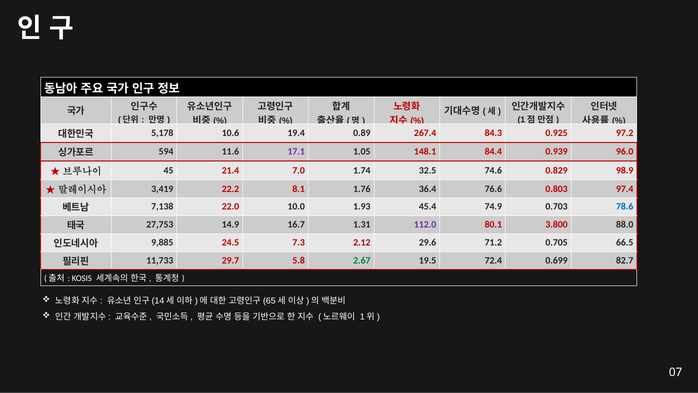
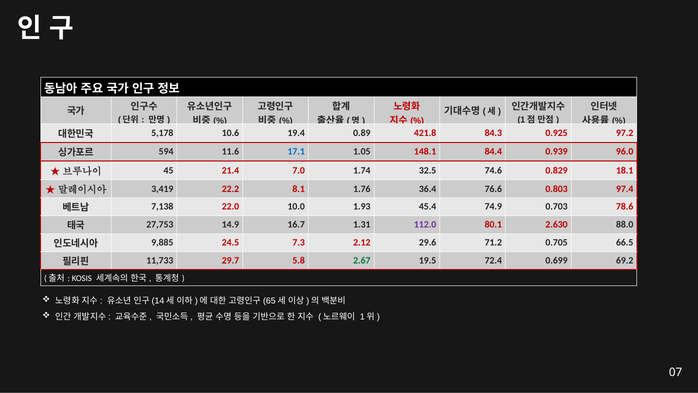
267.4: 267.4 -> 421.8 (425, 133)
17.1 colour: purple -> blue (296, 152)
98.9: 98.9 -> 18.1 (625, 170)
78.6 colour: blue -> red (625, 207)
3.800: 3.800 -> 2.630 (557, 224)
82.7: 82.7 -> 69.2 (625, 260)
